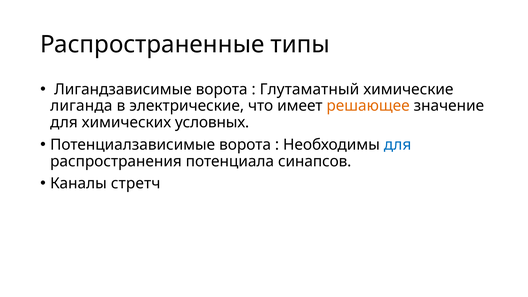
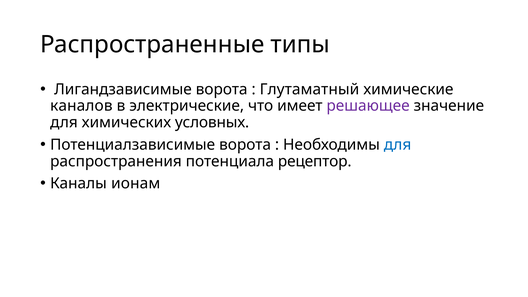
лиганда: лиганда -> каналов (81, 106)
решающее colour: orange -> purple (368, 106)
синапсов: синапсов -> рецептор (315, 161)
стретч: стретч -> ионам (136, 183)
